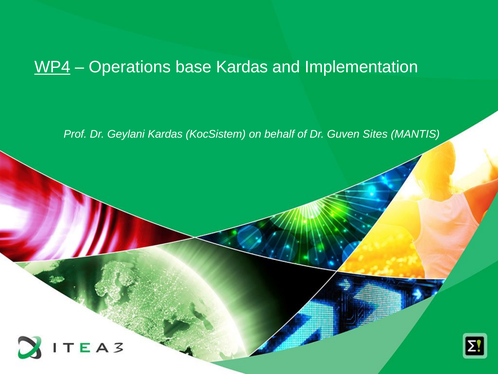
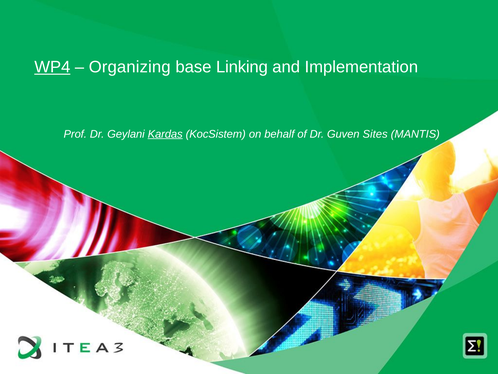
Operations: Operations -> Organizing (130, 67)
base Kardas: Kardas -> Linking (242, 67)
Kardas underline: none -> present (165, 134)
